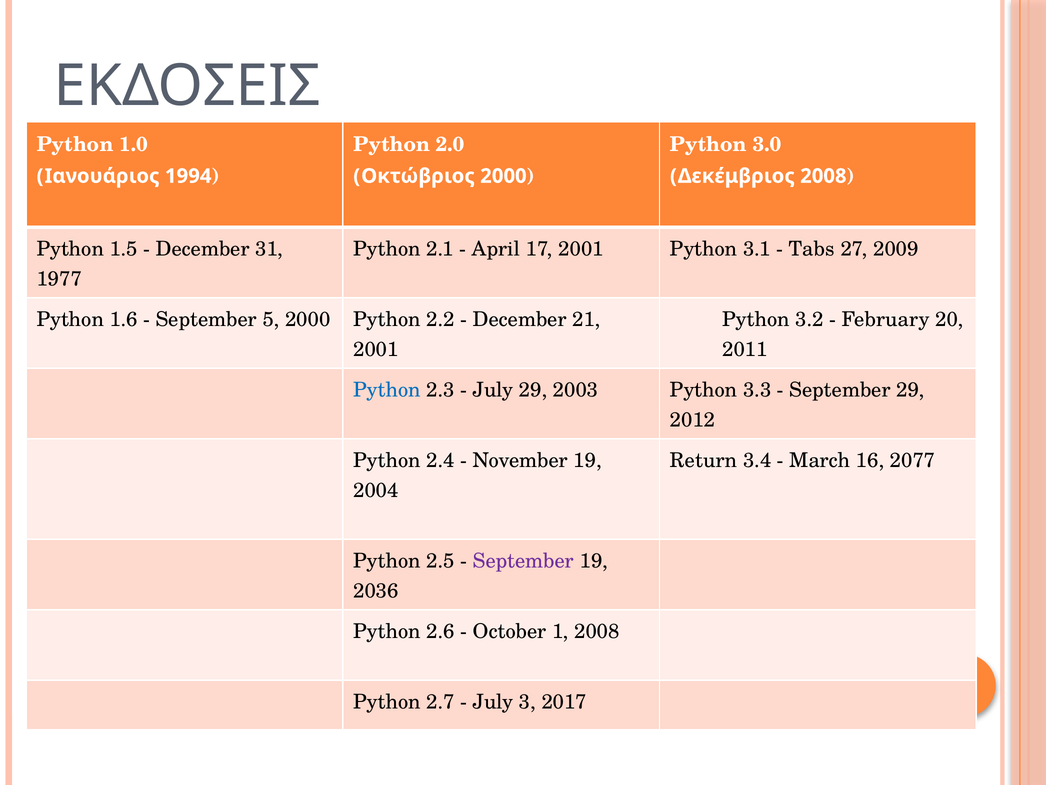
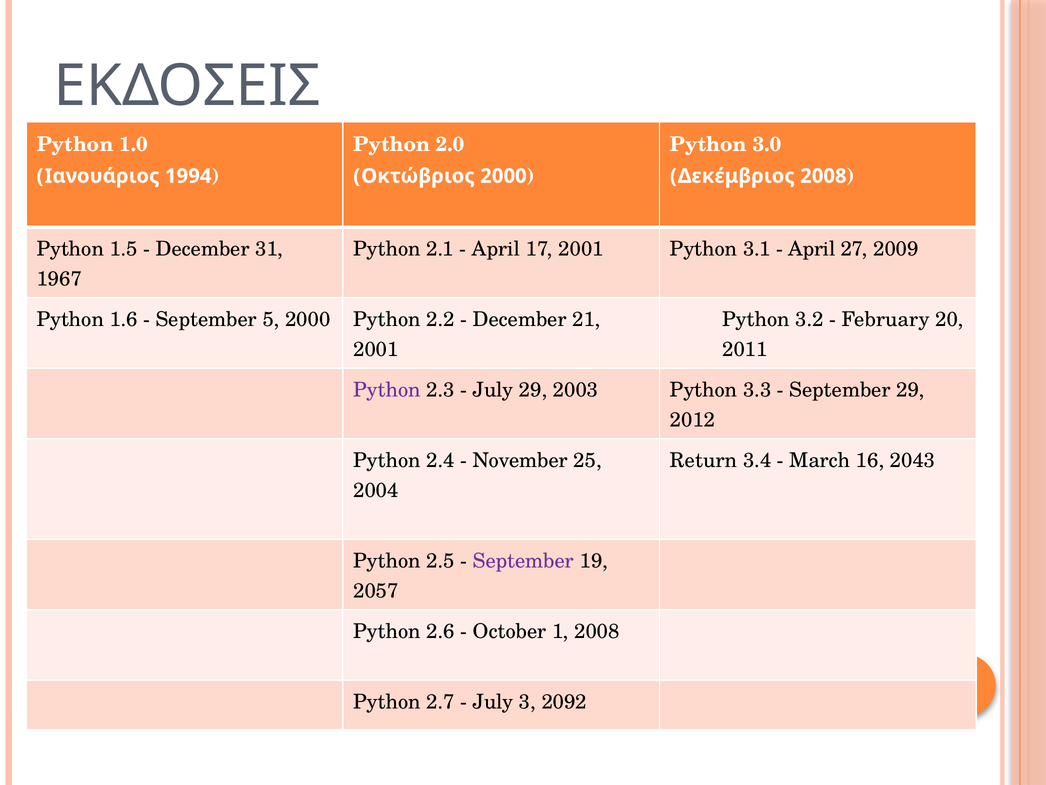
Tabs: Tabs -> April (812, 249)
1977: 1977 -> 1967 (59, 279)
Python colour: blue -> purple (387, 390)
November 19: 19 -> 25 (588, 460)
2077: 2077 -> 2043 (913, 460)
2036: 2036 -> 2057 (376, 591)
2017: 2017 -> 2092 (564, 702)
